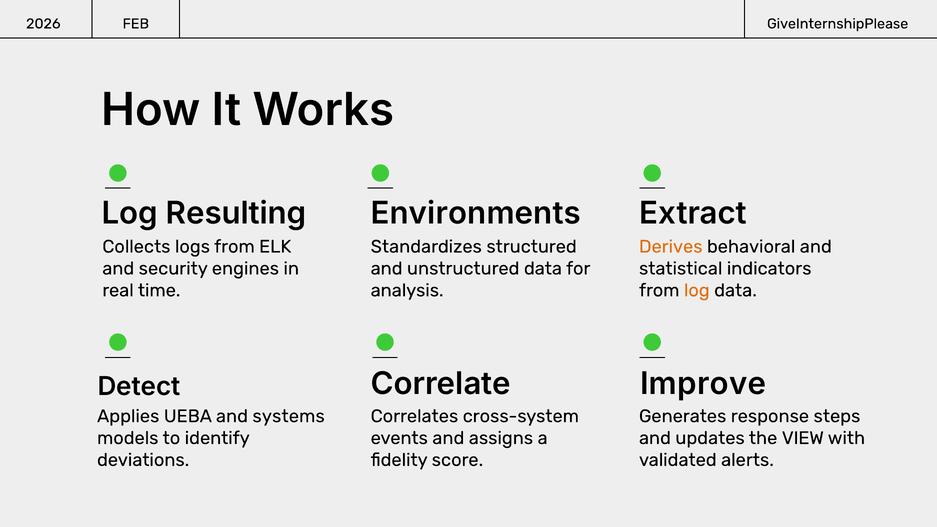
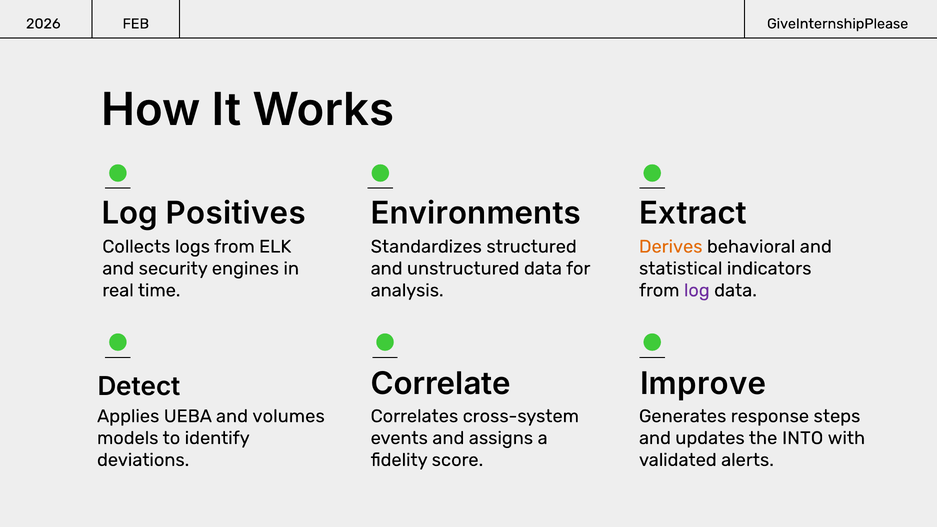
Resulting: Resulting -> Positives (236, 213)
log colour: orange -> purple (697, 290)
systems: systems -> volumes (289, 416)
VIEW: VIEW -> INTO (803, 438)
